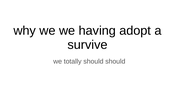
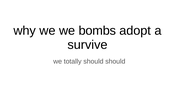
having: having -> bombs (97, 31)
